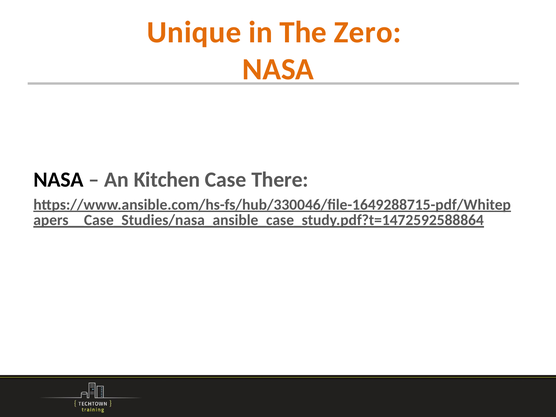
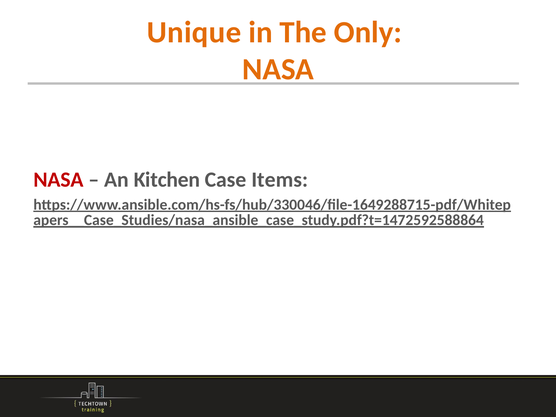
Zero: Zero -> Only (368, 32)
NASA colour: black -> red (59, 180)
There: There -> Items (280, 180)
